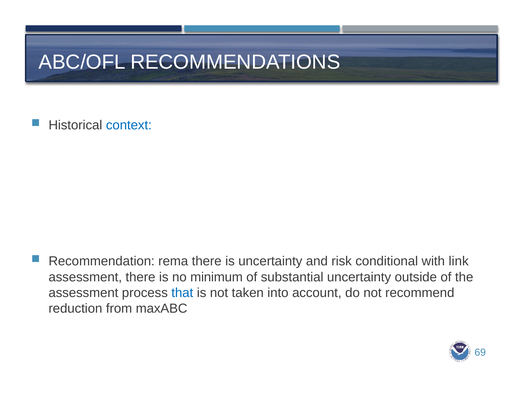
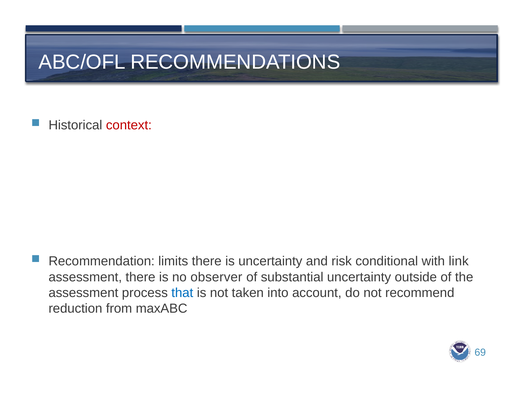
context colour: blue -> red (129, 125)
rema: rema -> limits (173, 261)
minimum: minimum -> observer (216, 277)
